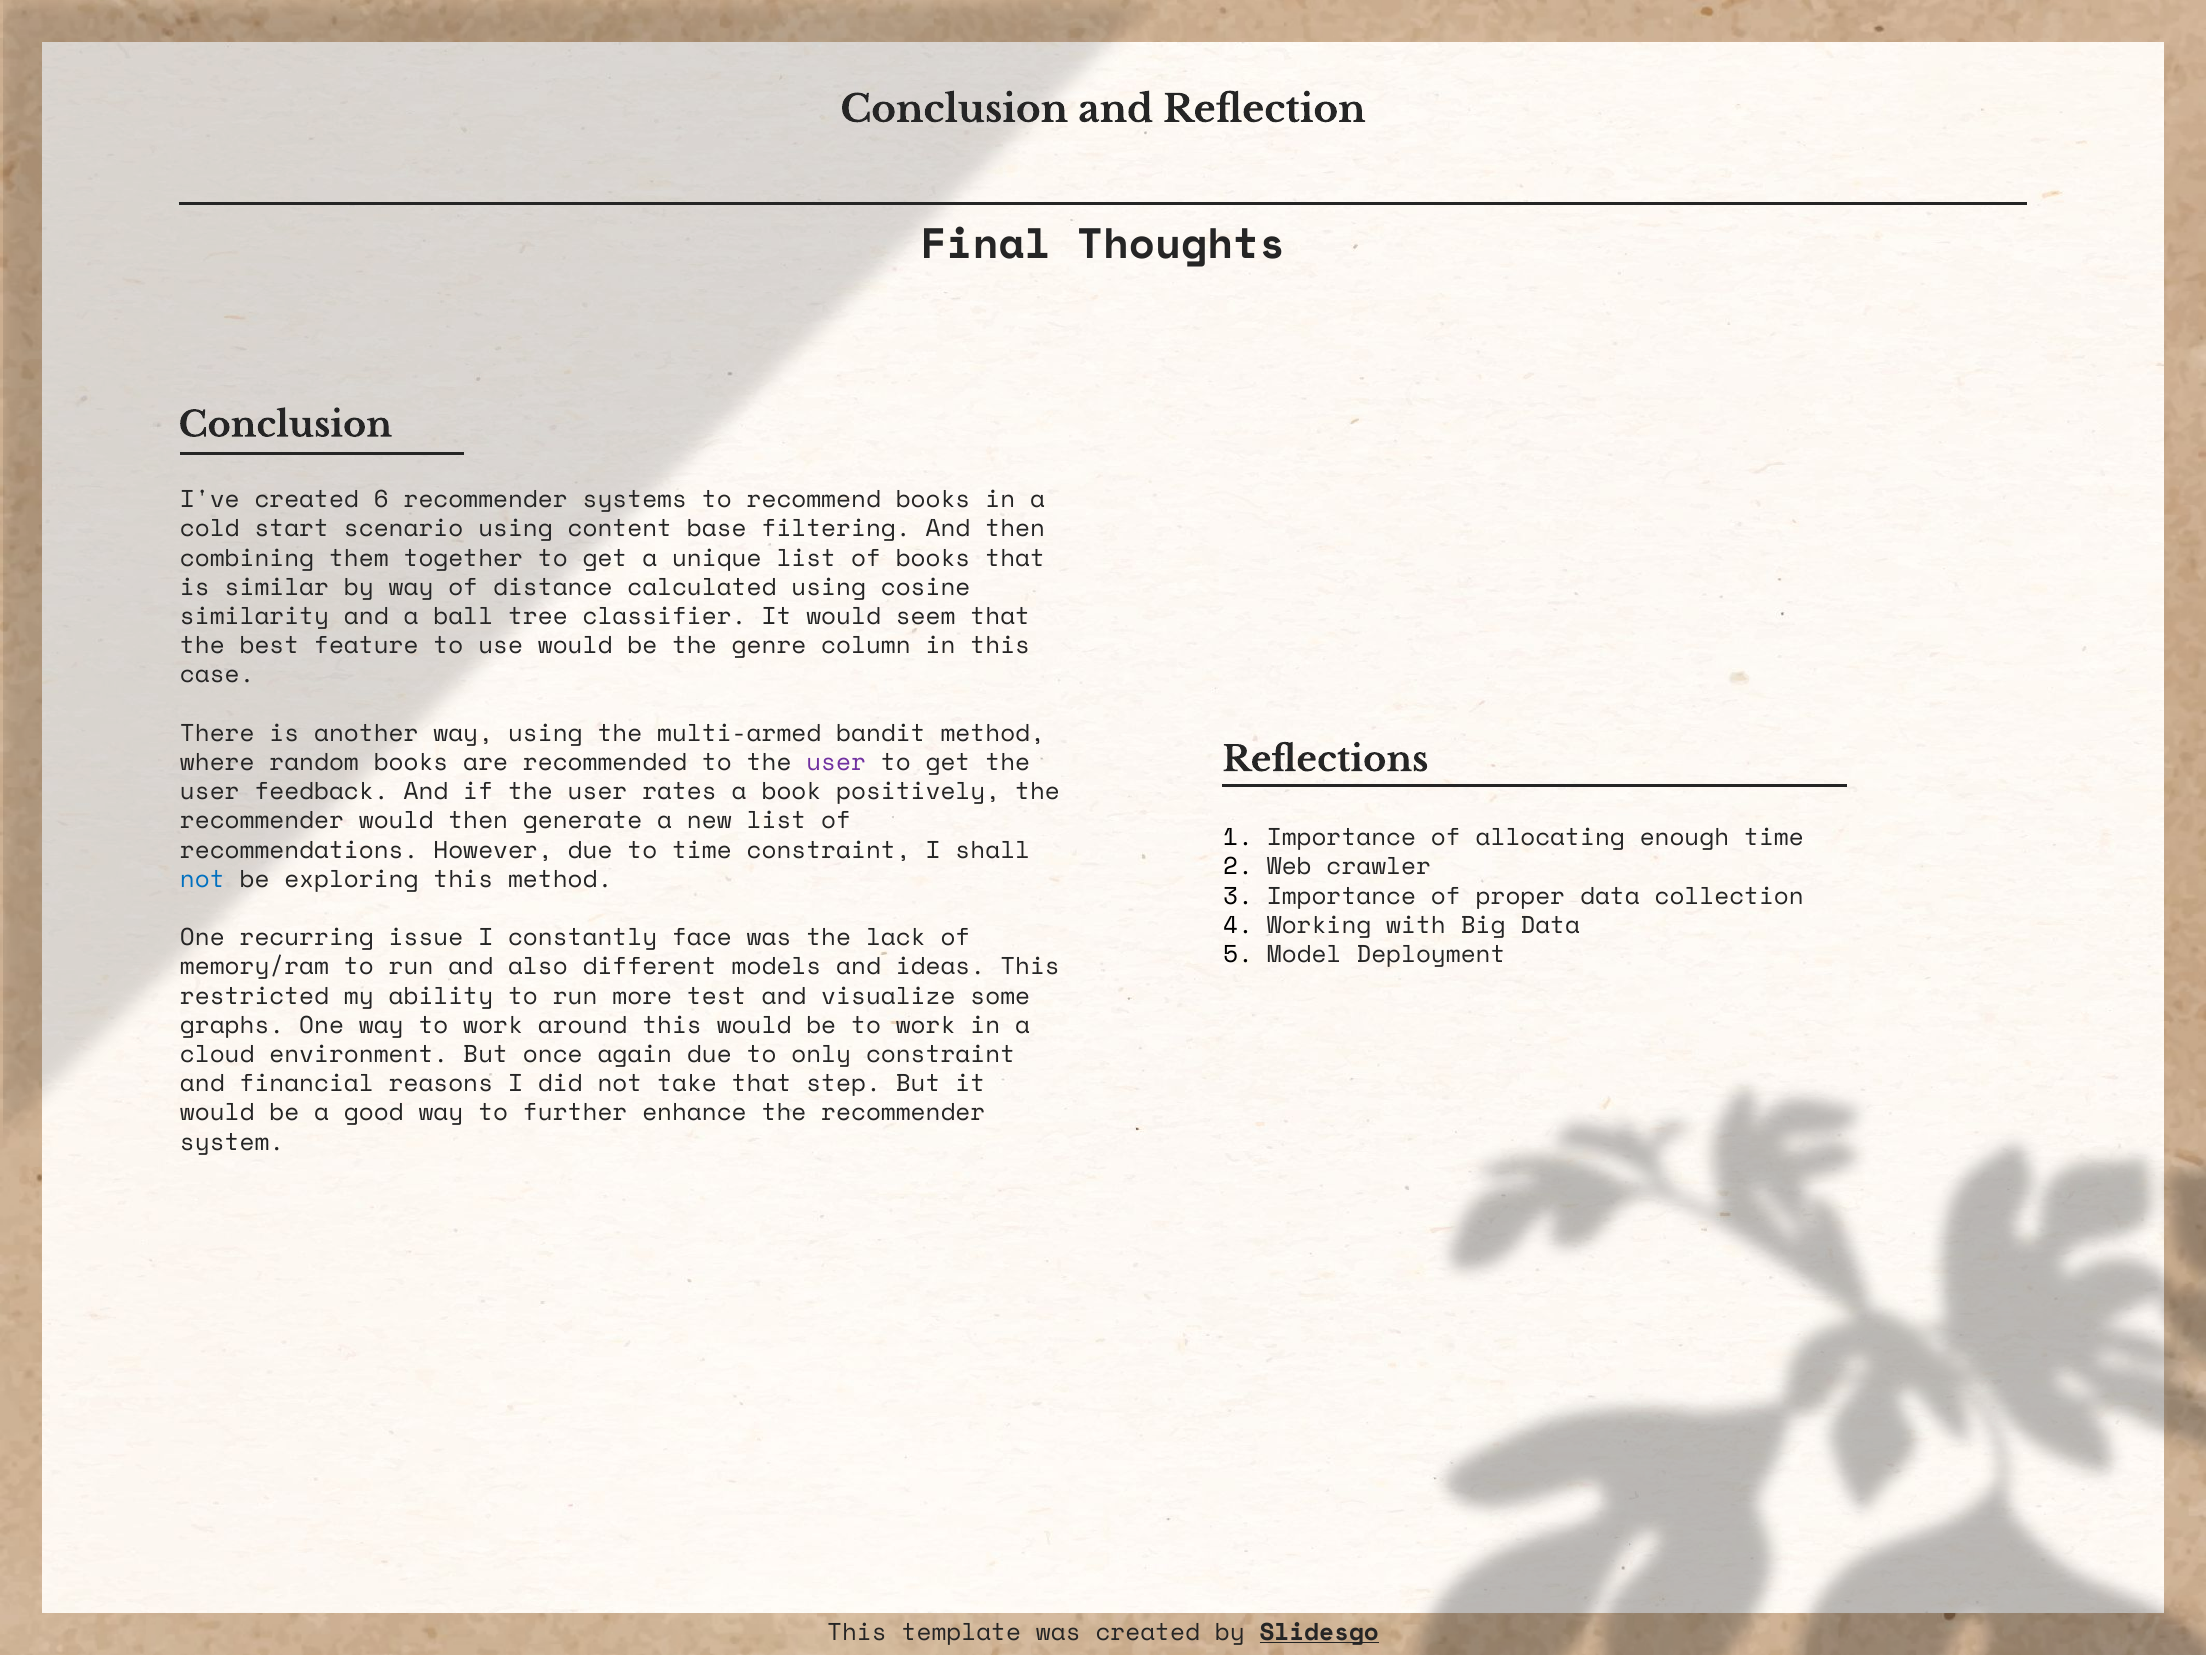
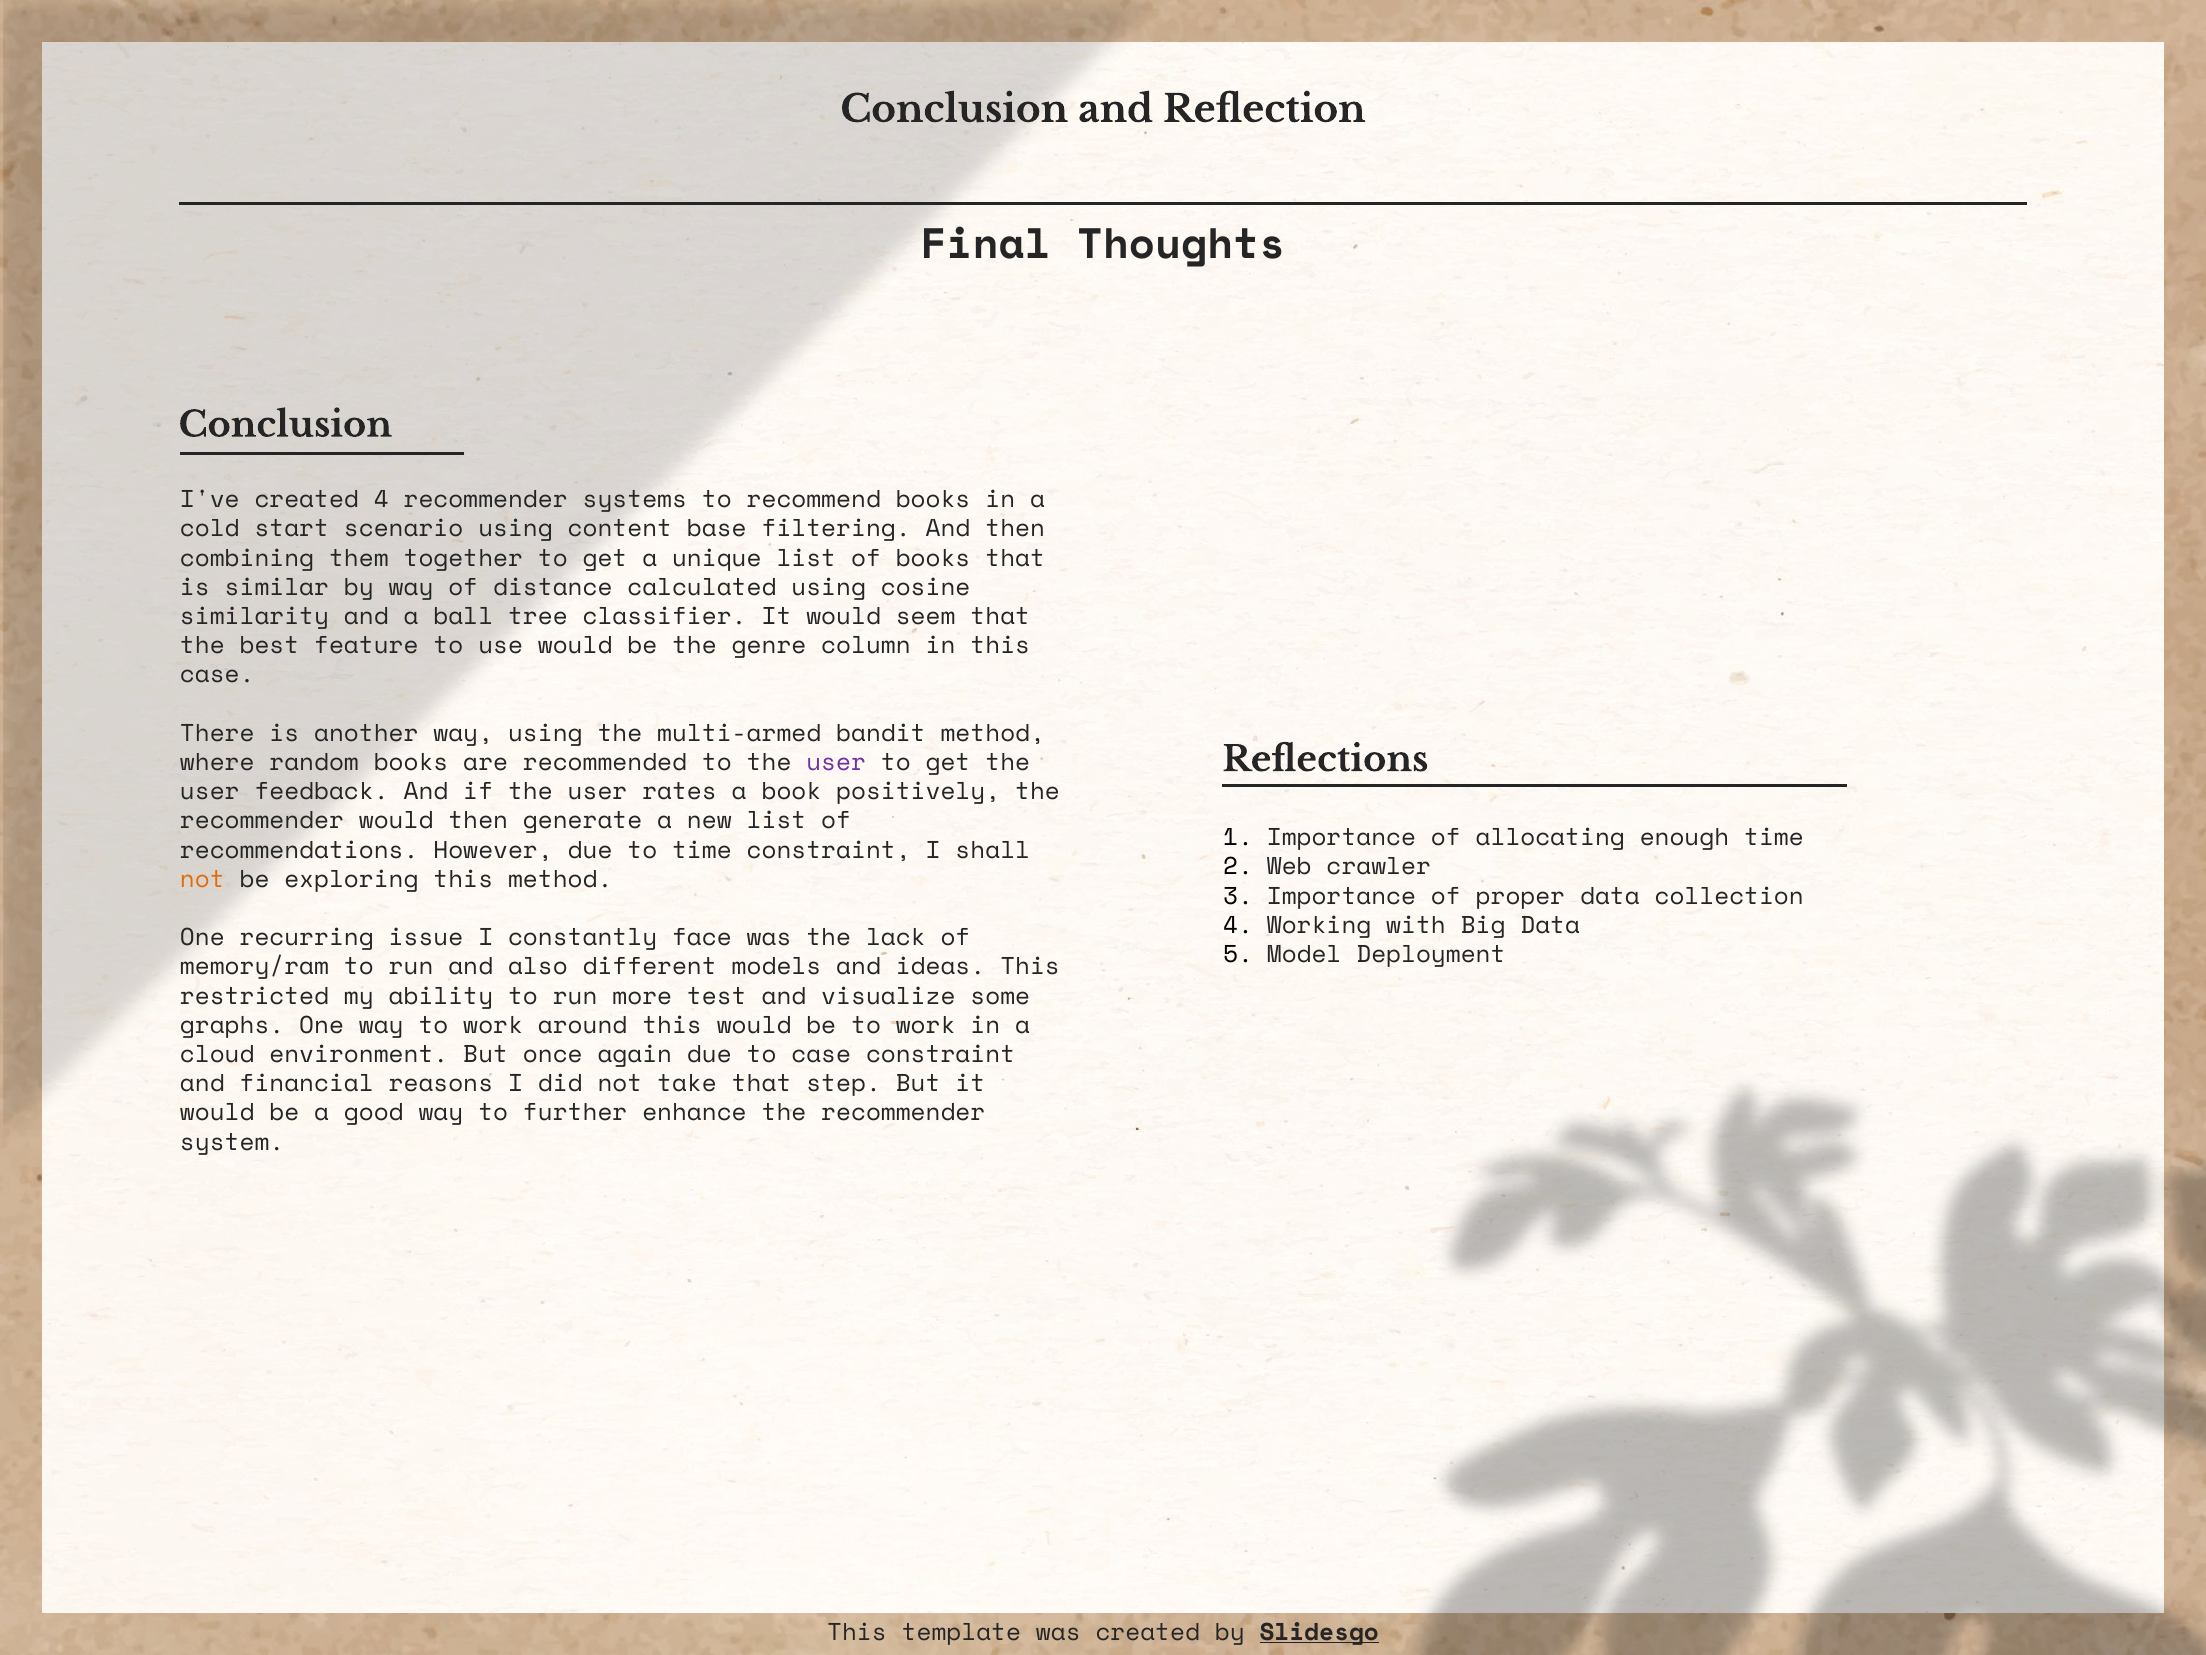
created 6: 6 -> 4 (381, 499)
not colour: blue -> orange (202, 879)
to only: only -> case (821, 1054)
